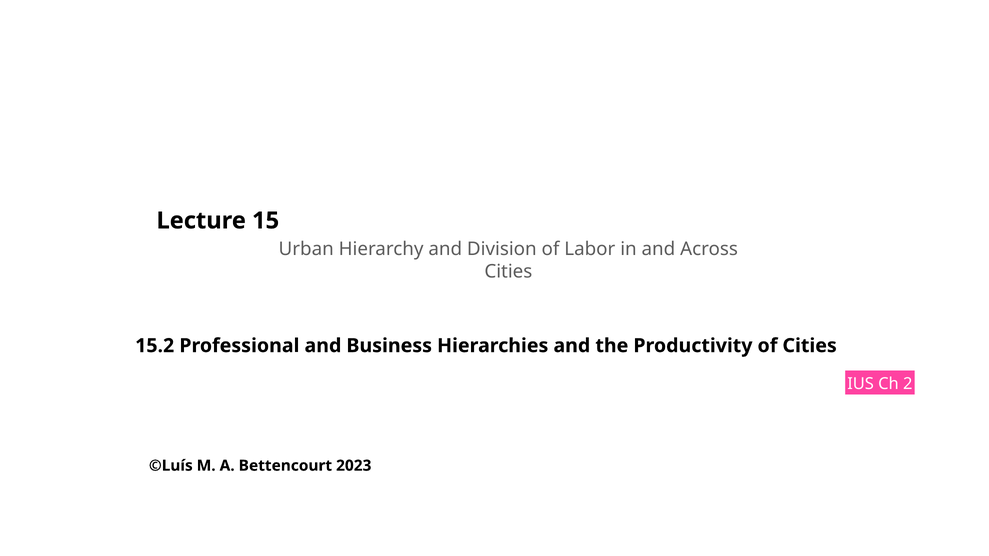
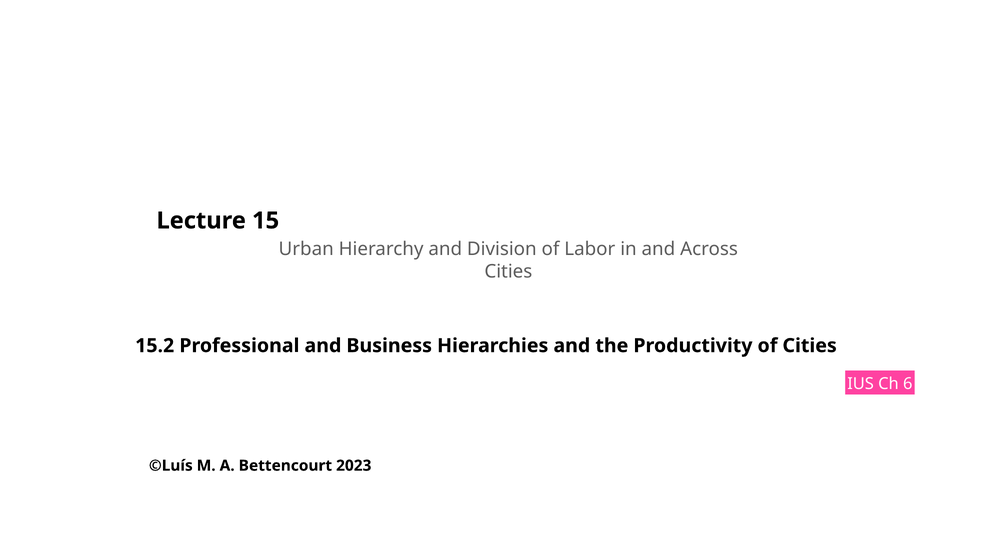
2: 2 -> 6 (908, 384)
